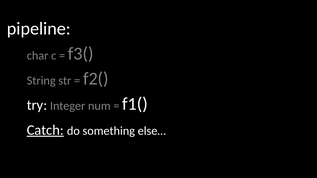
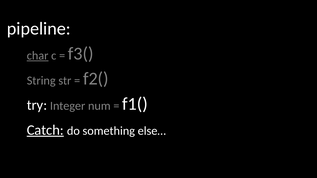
char underline: none -> present (38, 56)
